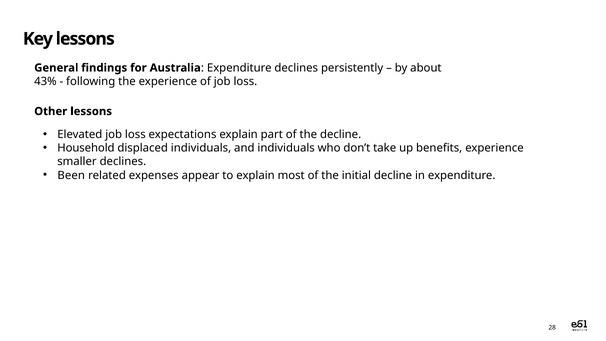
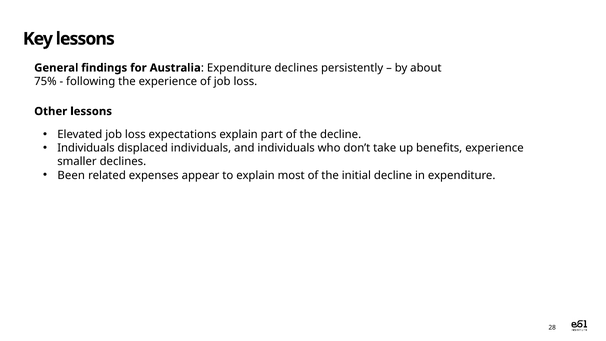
43%: 43% -> 75% (45, 81)
Household: Household -> Individuals (86, 148)
